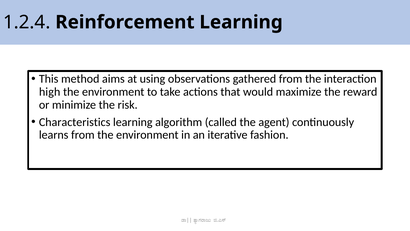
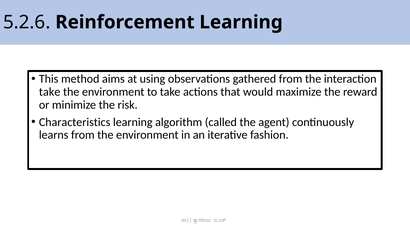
1.2.4: 1.2.4 -> 5.2.6 (27, 22)
high: high -> take (50, 92)
